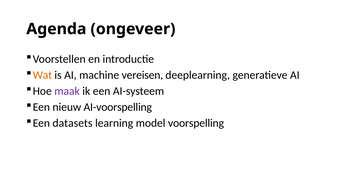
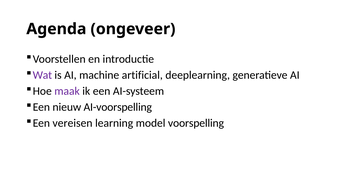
Wat colour: orange -> purple (42, 75)
vereisen: vereisen -> artificial (142, 75)
datasets: datasets -> vereisen (73, 123)
